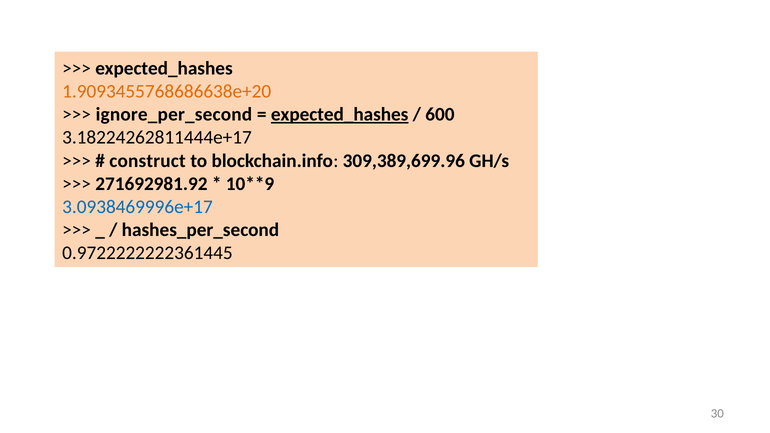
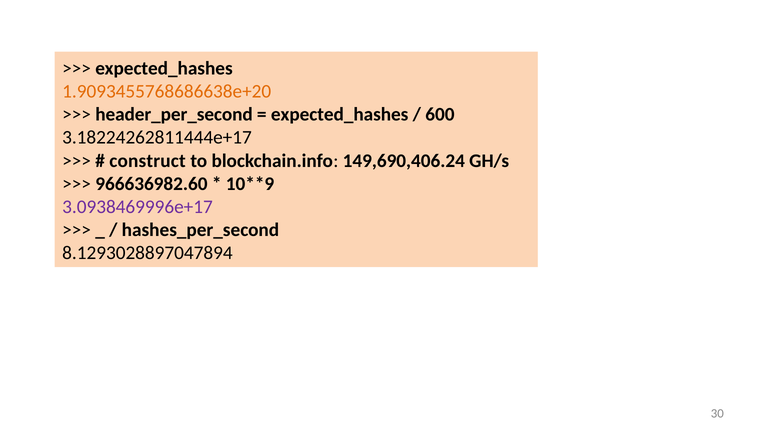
ignore_per_second: ignore_per_second -> header_per_second (174, 115)
expected_hashes underline: present -> none (340, 115)
309,389,699.96: 309,389,699.96 -> 149,690,406.24 (404, 161)
271692981.92: 271692981.92 -> 966636982.60 (151, 184)
3.0938469996e+17 colour: blue -> purple (138, 207)
0.9722222222361445: 0.9722222222361445 -> 8.1293028897047894 (147, 253)
